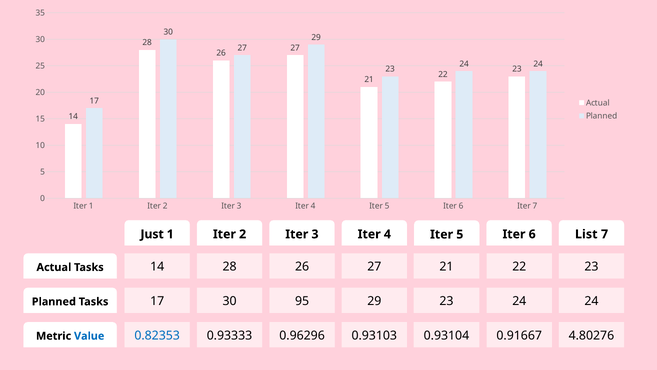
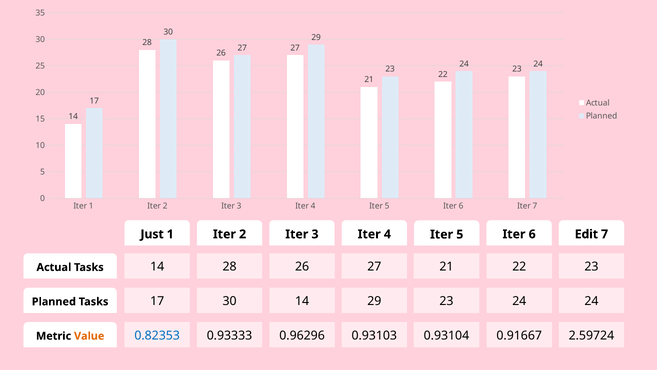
List: List -> Edit (586, 234)
17 95: 95 -> 14 (302, 301)
4.80276: 4.80276 -> 2.59724 (591, 335)
Value colour: blue -> orange (89, 336)
